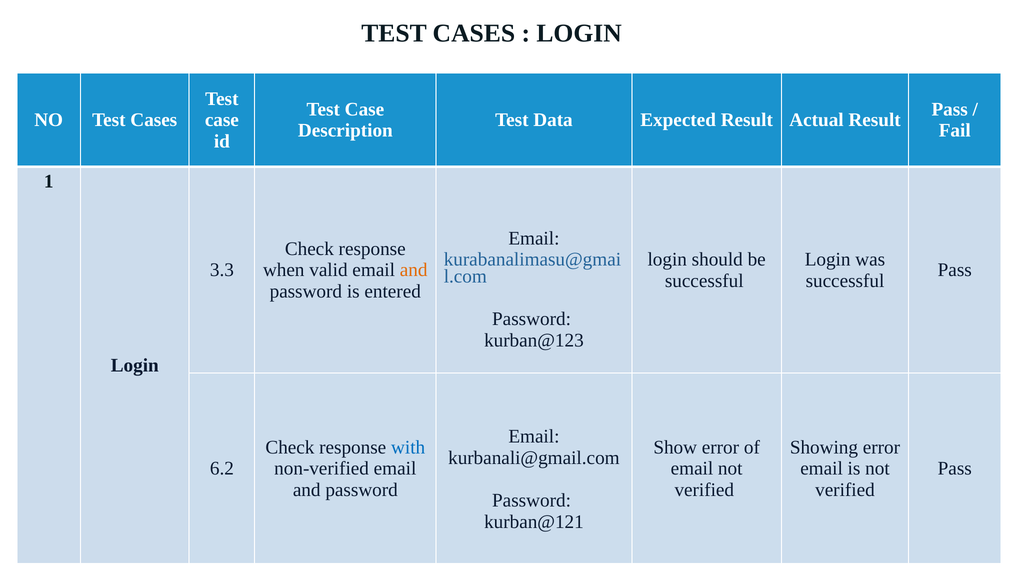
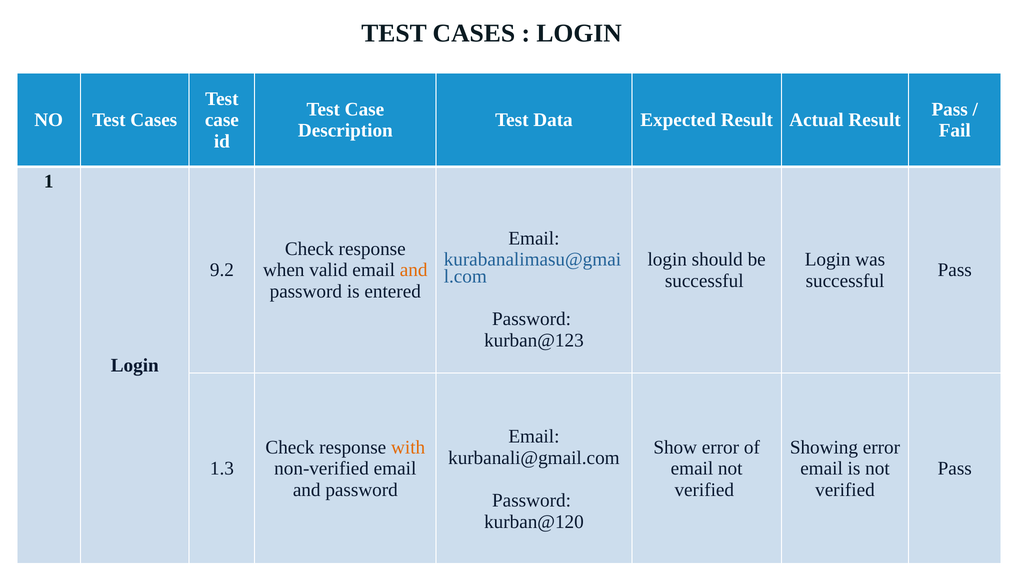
3.3: 3.3 -> 9.2 (222, 270)
with colour: blue -> orange (408, 447)
6.2: 6.2 -> 1.3 (222, 469)
kurban@121: kurban@121 -> kurban@120 (534, 522)
